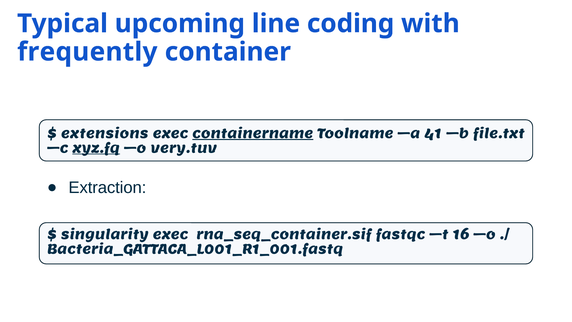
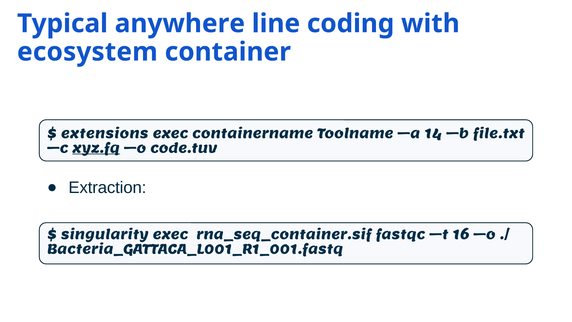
upcoming: upcoming -> anywhere (180, 24)
frequently: frequently -> ecosystem (87, 52)
containername underline: present -> none (253, 134)
41: 41 -> 14 (433, 134)
very.tuv: very.tuv -> code.tuv (184, 148)
